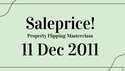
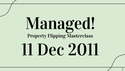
Saleprice: Saleprice -> Managed (60, 23)
